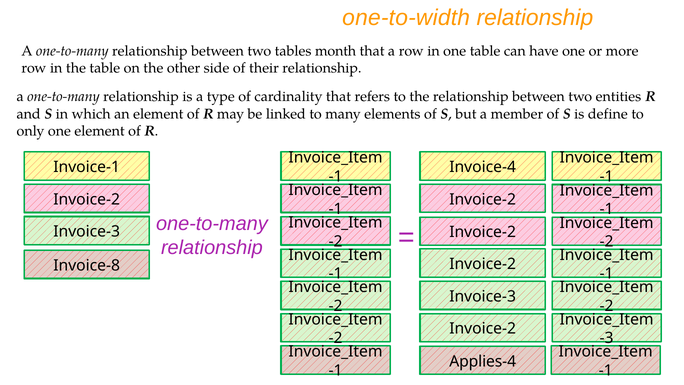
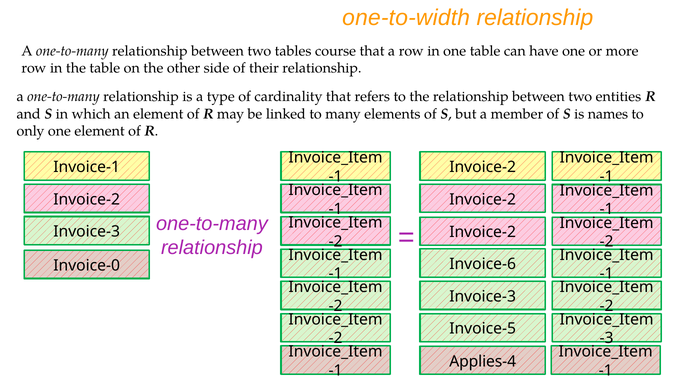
month: month -> course (336, 51)
define: define -> names (608, 114)
Invoice-4: Invoice-4 -> Invoice-2 (483, 167)
Invoice-2: Invoice-2 -> Invoice-6 (483, 264)
Invoice-8: Invoice-8 -> Invoice-0 (87, 265)
Invoice-2: Invoice-2 -> Invoice-5 (483, 329)
